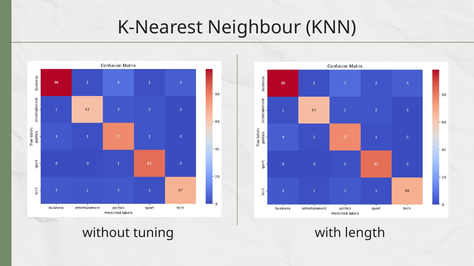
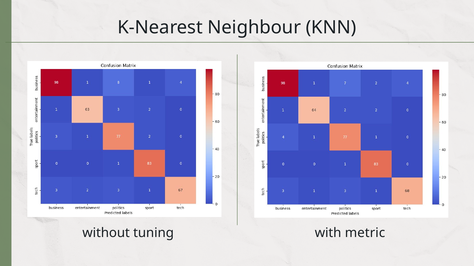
length: length -> metric (365, 233)
